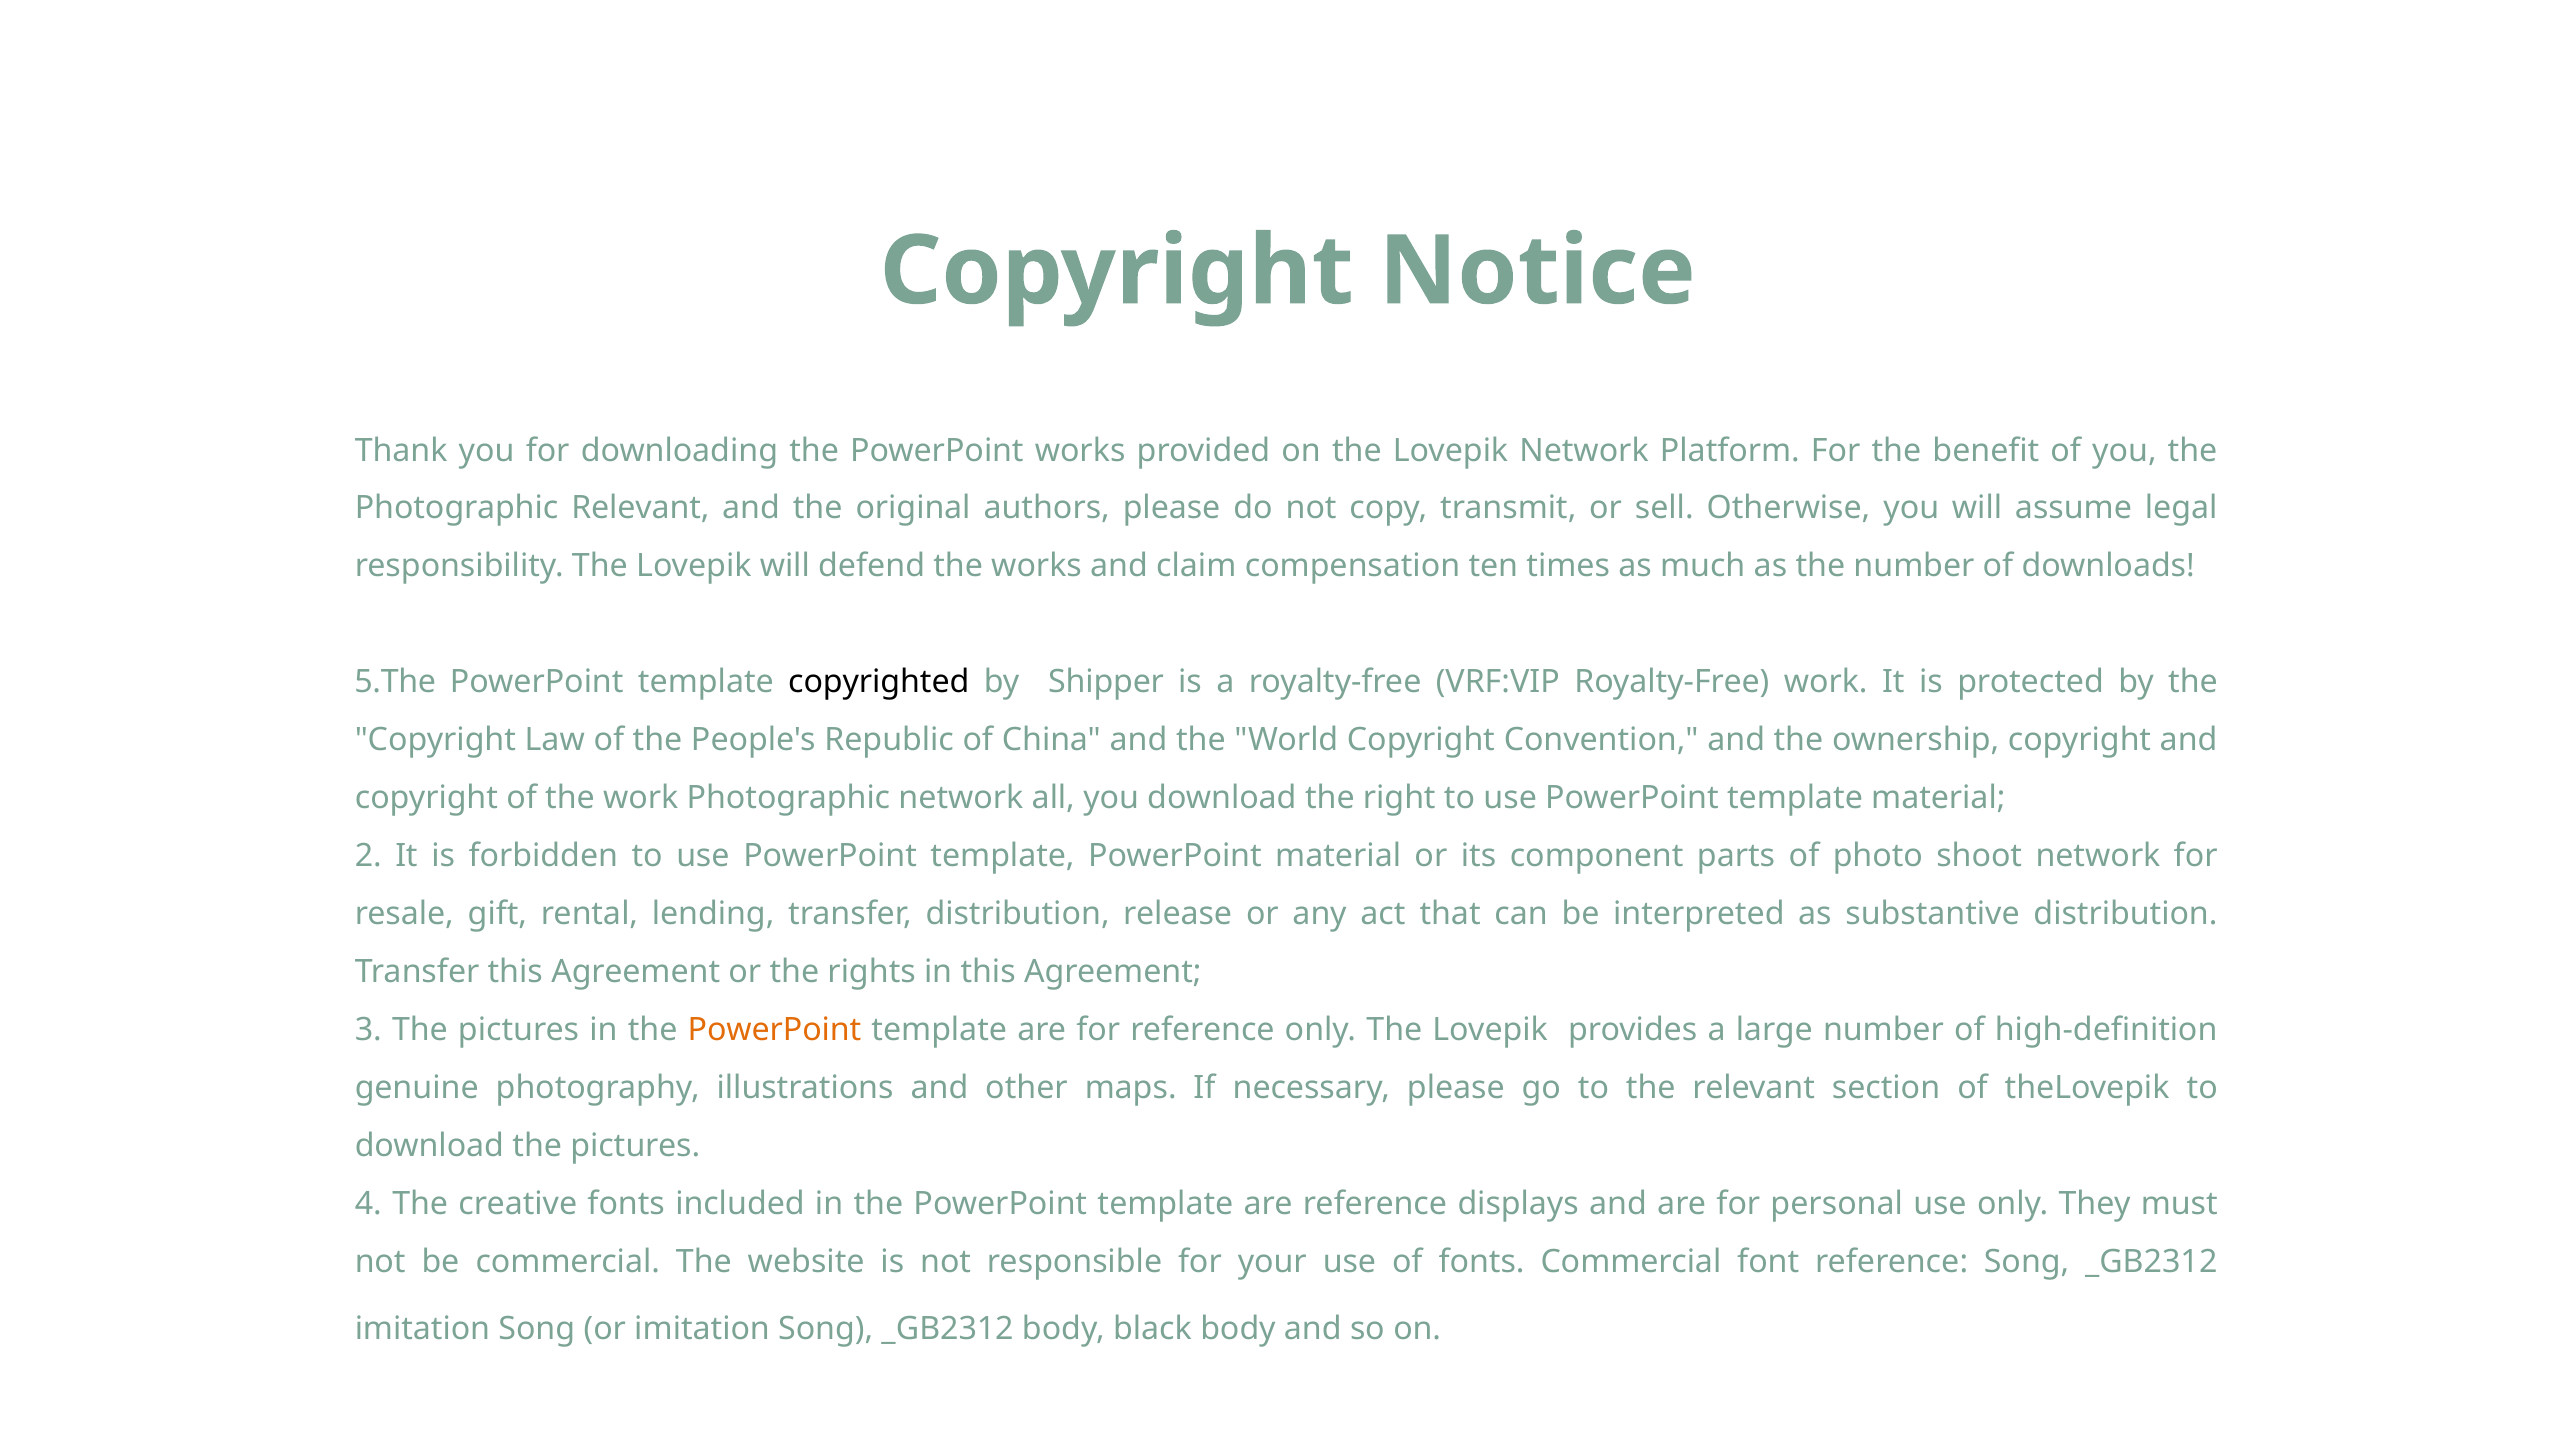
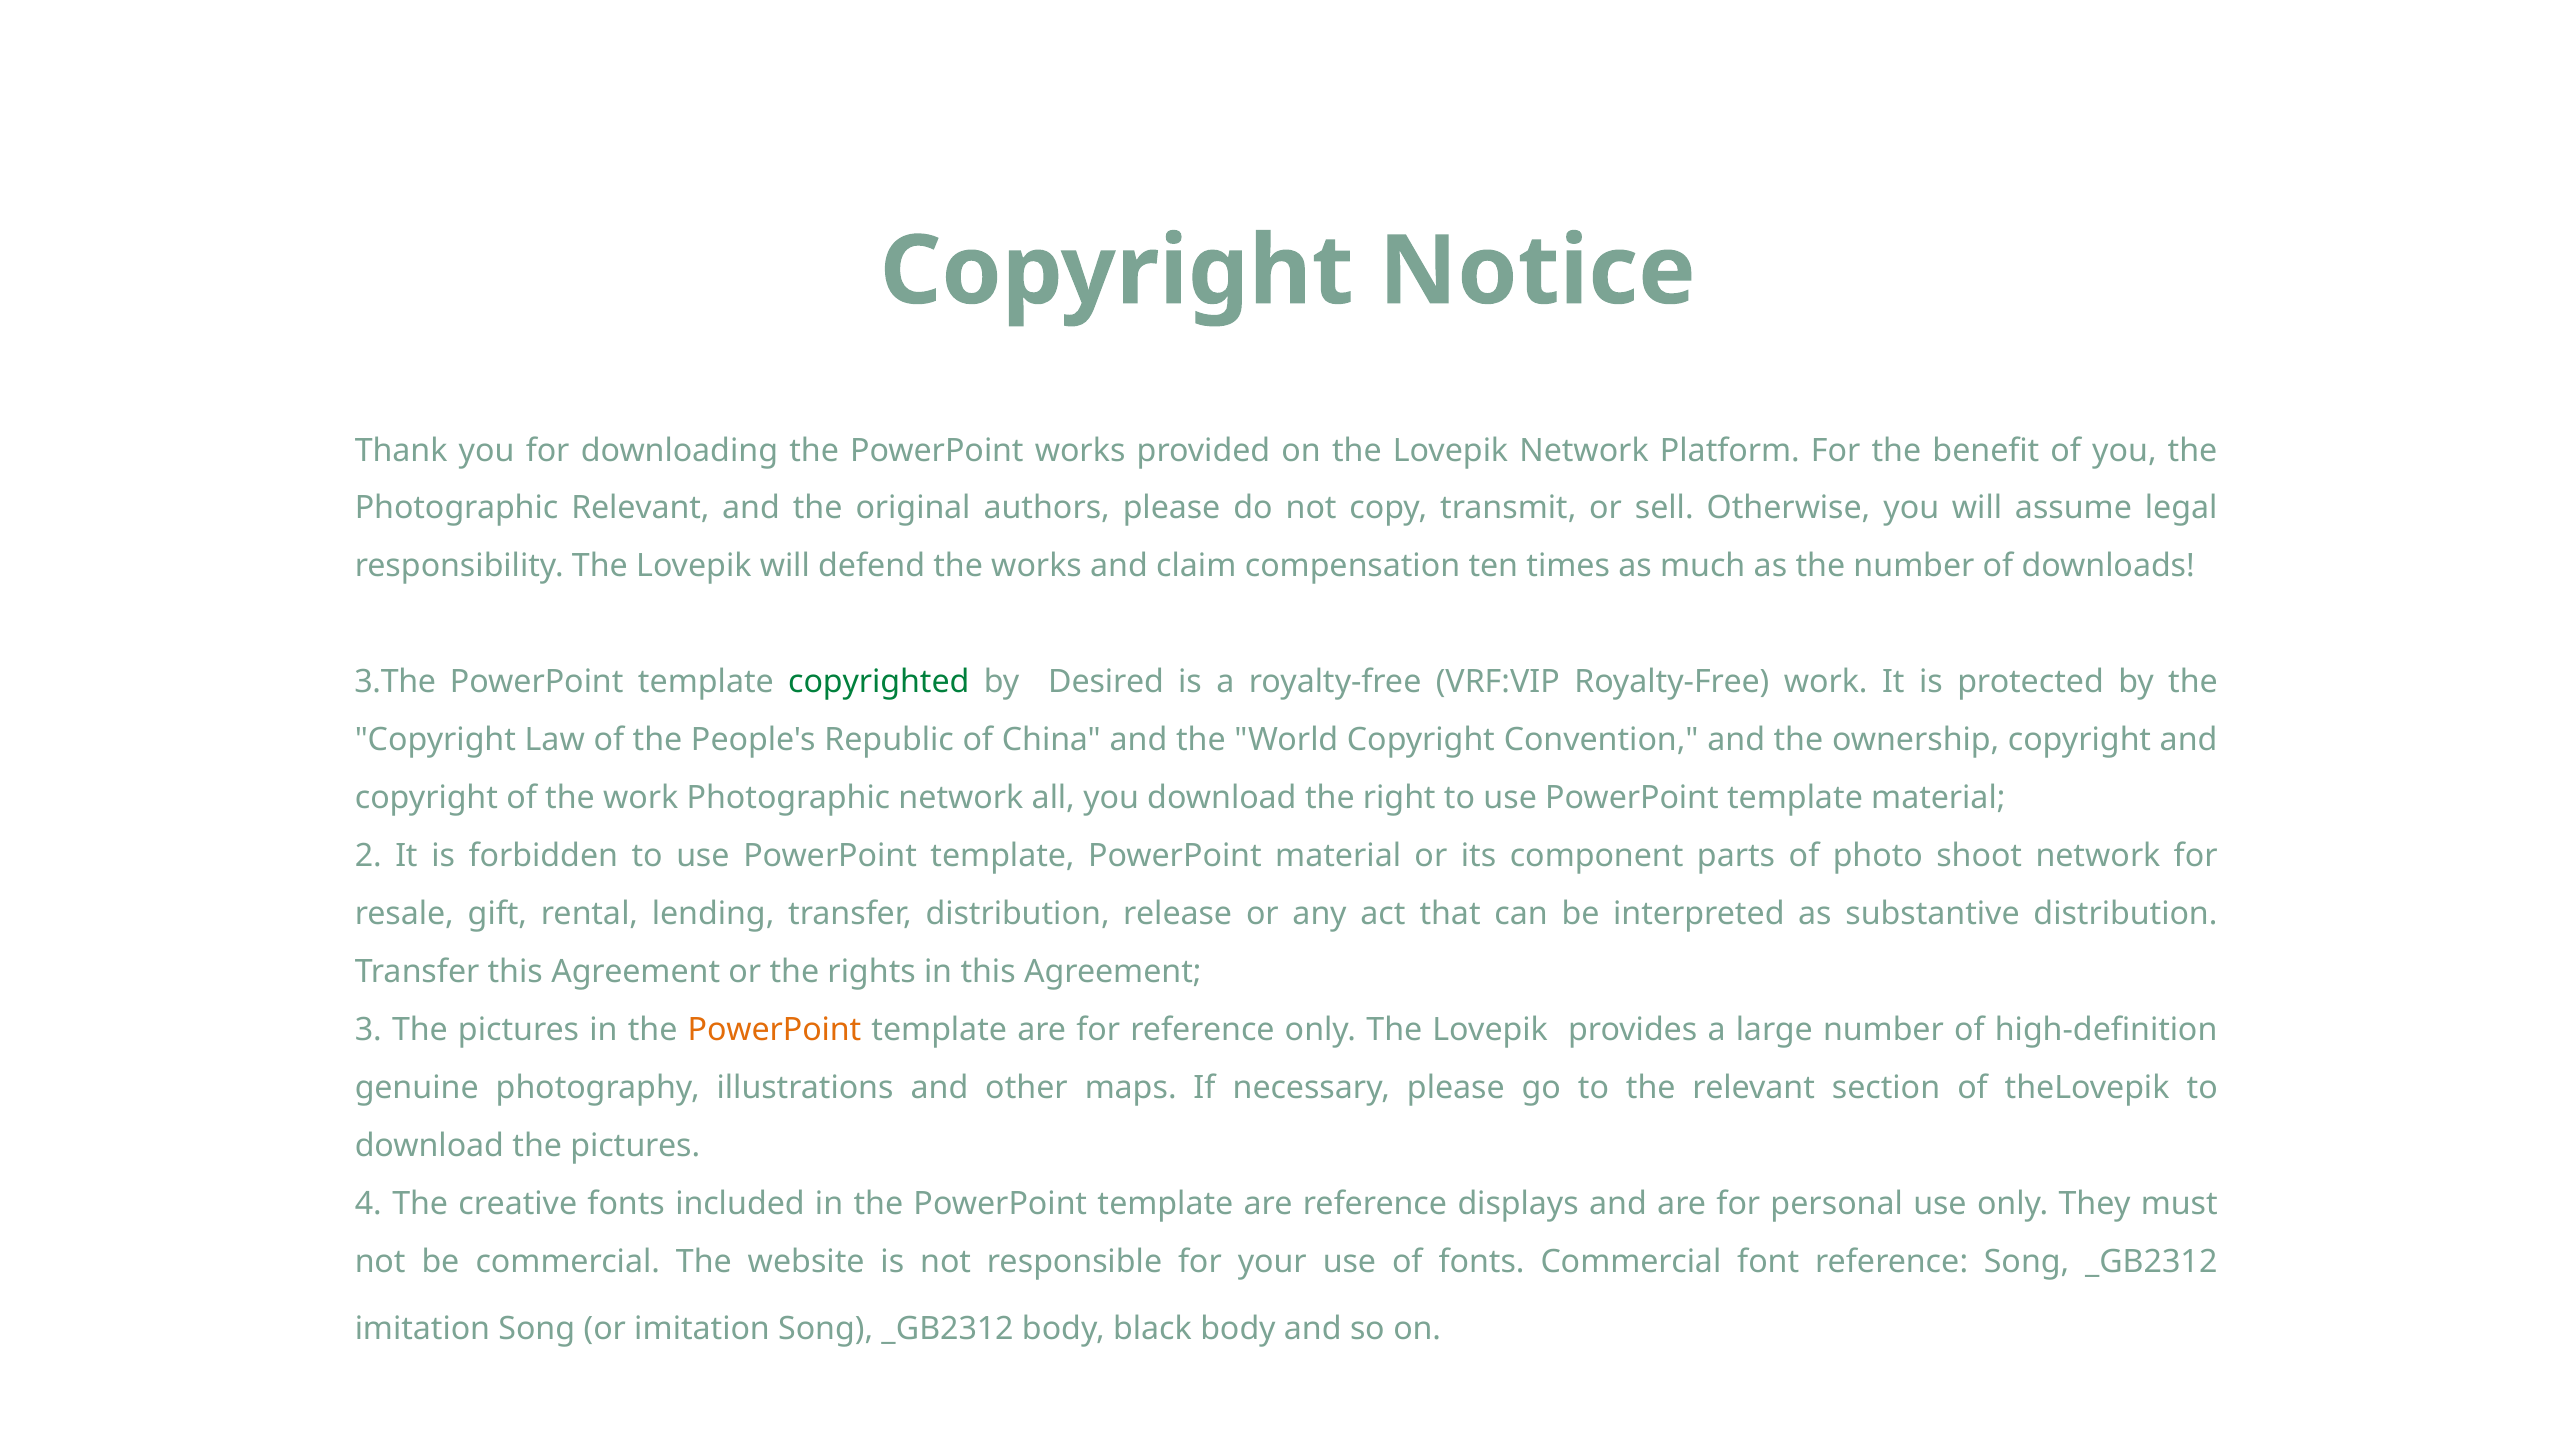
5.The: 5.The -> 3.The (395, 682)
copyrighted colour: black -> green (879, 682)
Shipper: Shipper -> Desired (1106, 682)
